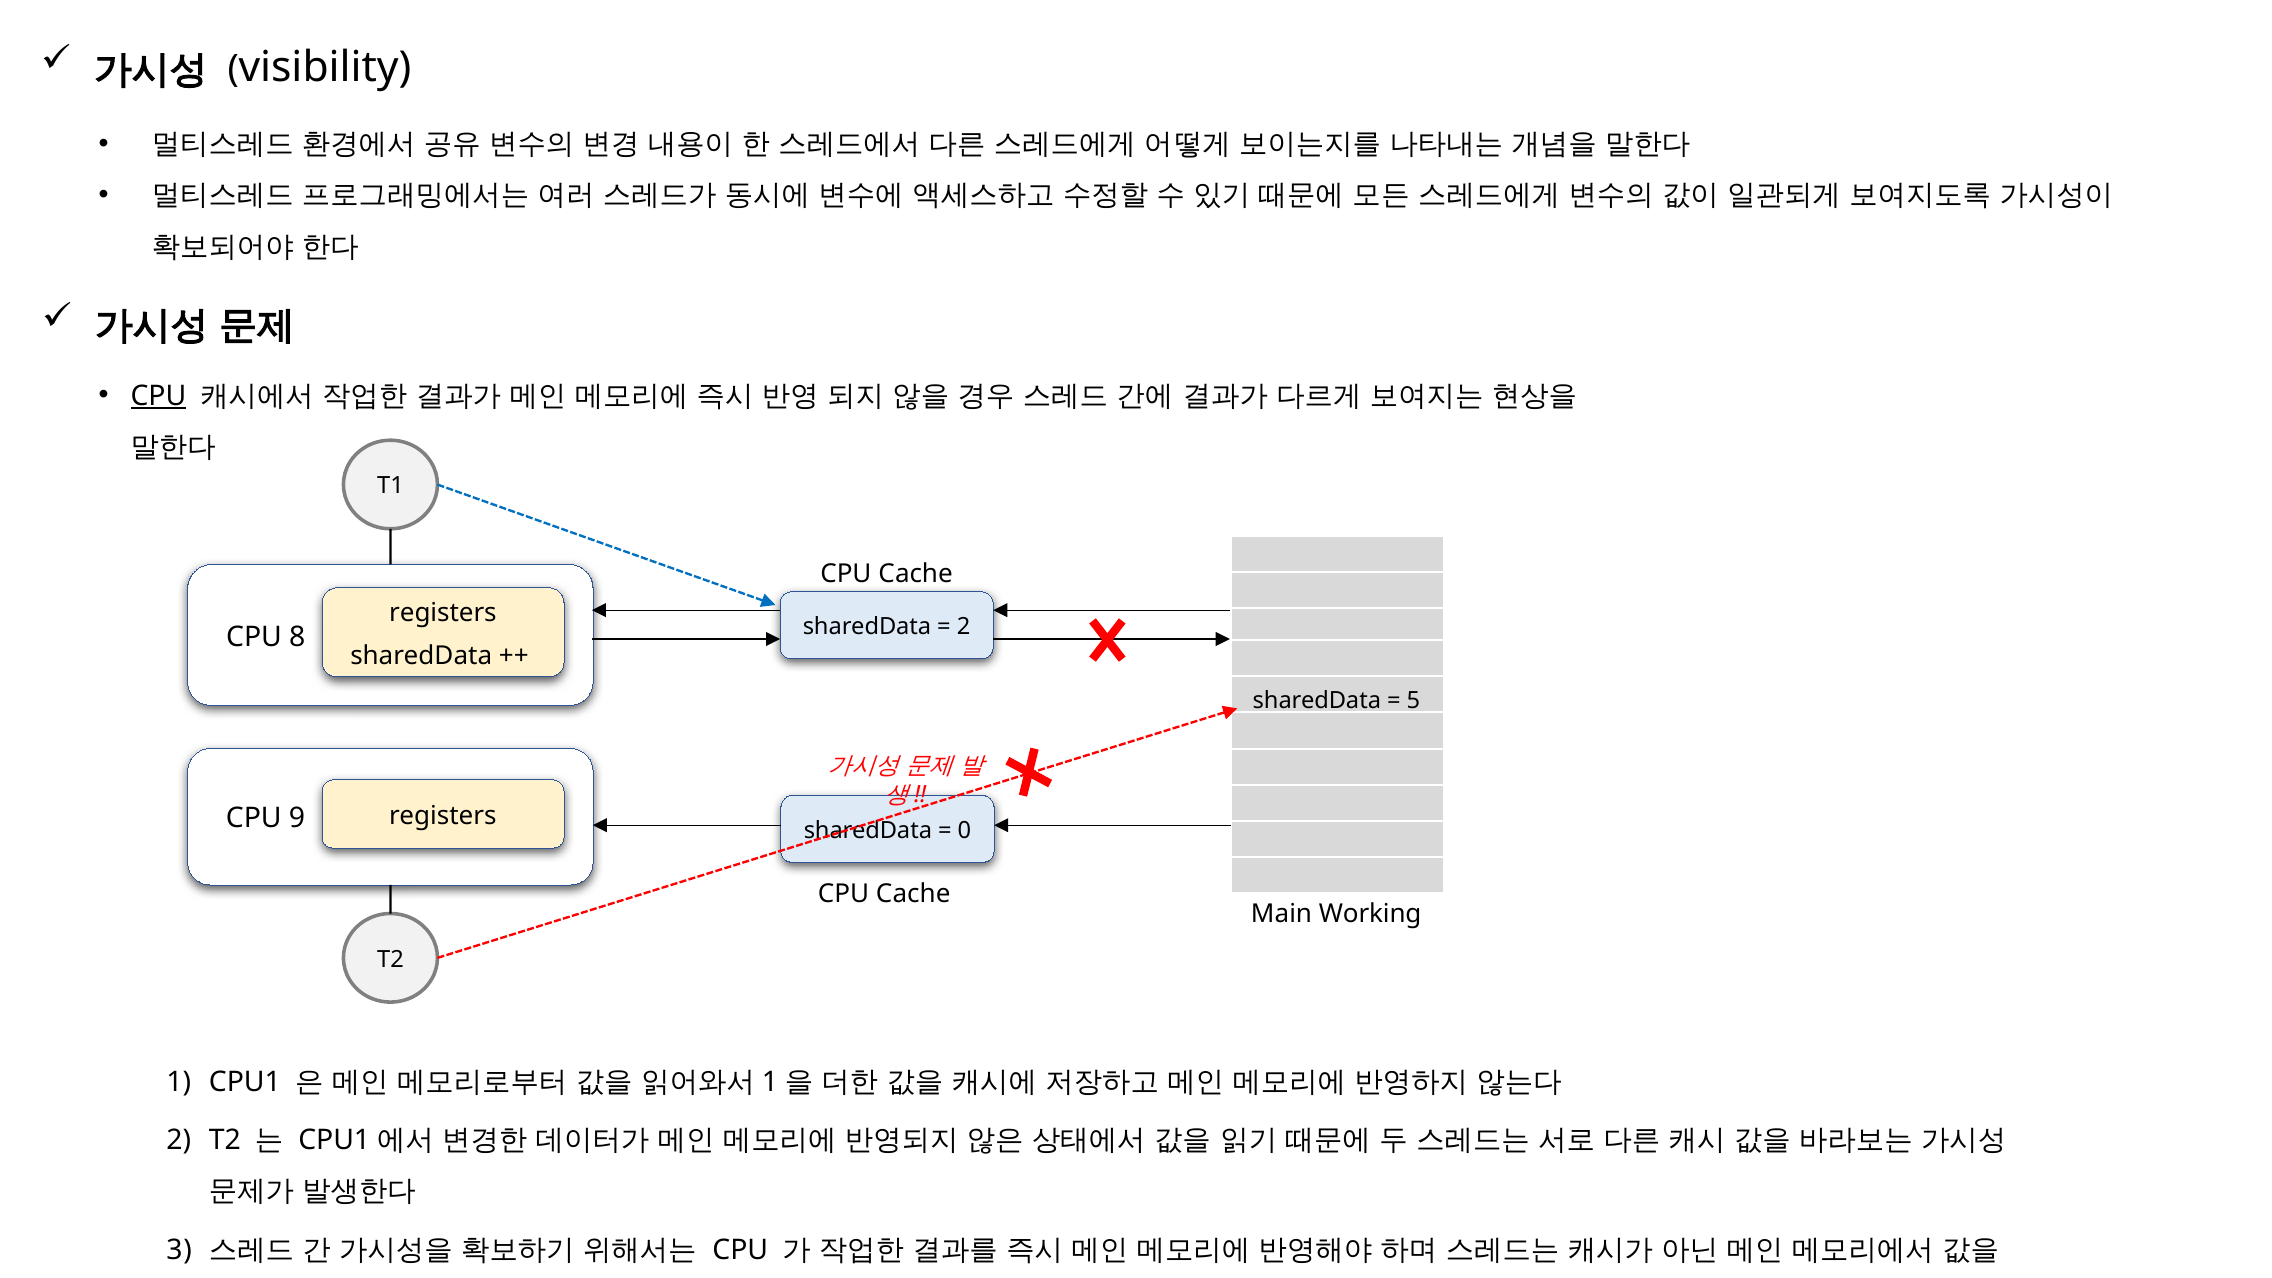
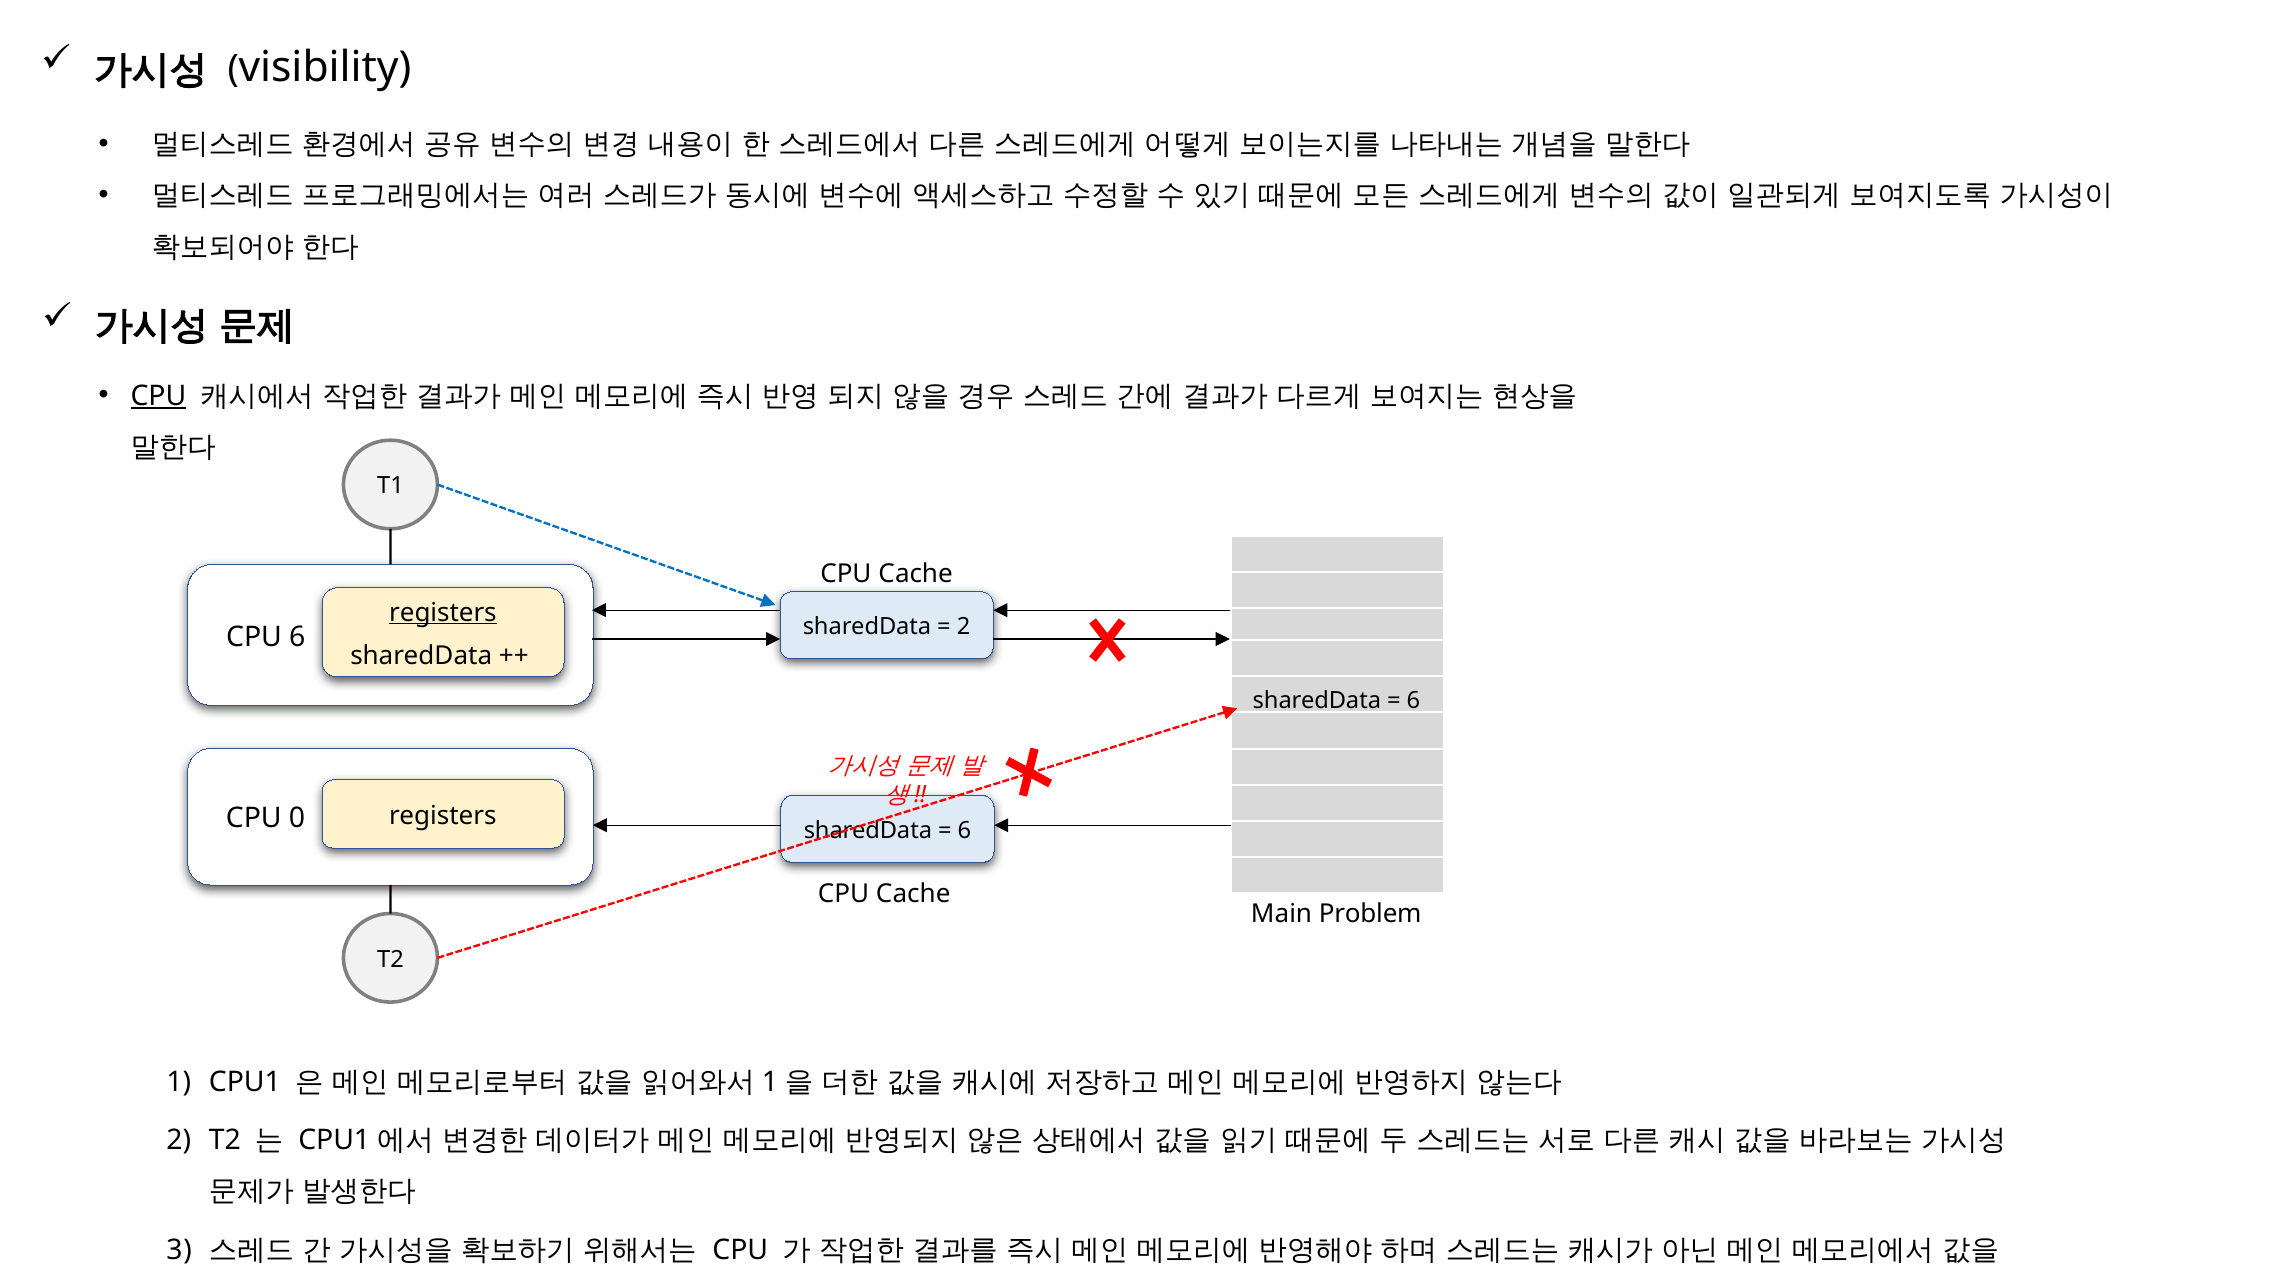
registers underline: none -> present (443, 612)
CPU 8: 8 -> 6 (297, 637)
5: 5 -> 6 (1413, 701)
9: 9 -> 0 (297, 819)
0: 0 -> 6 (964, 831)
Working: Working -> Problem (1370, 914)
